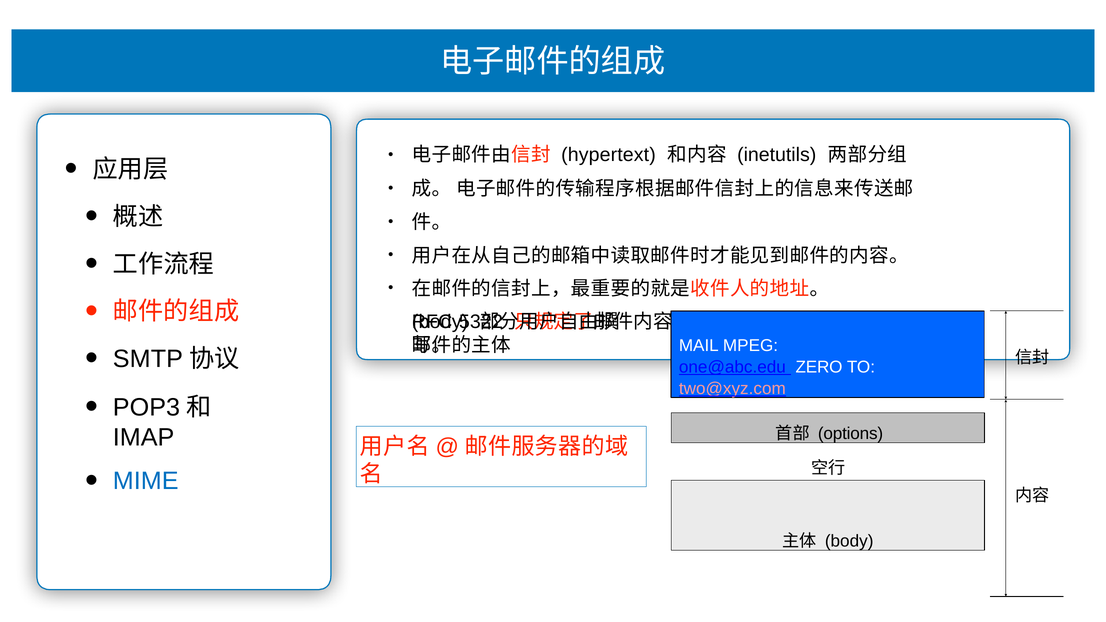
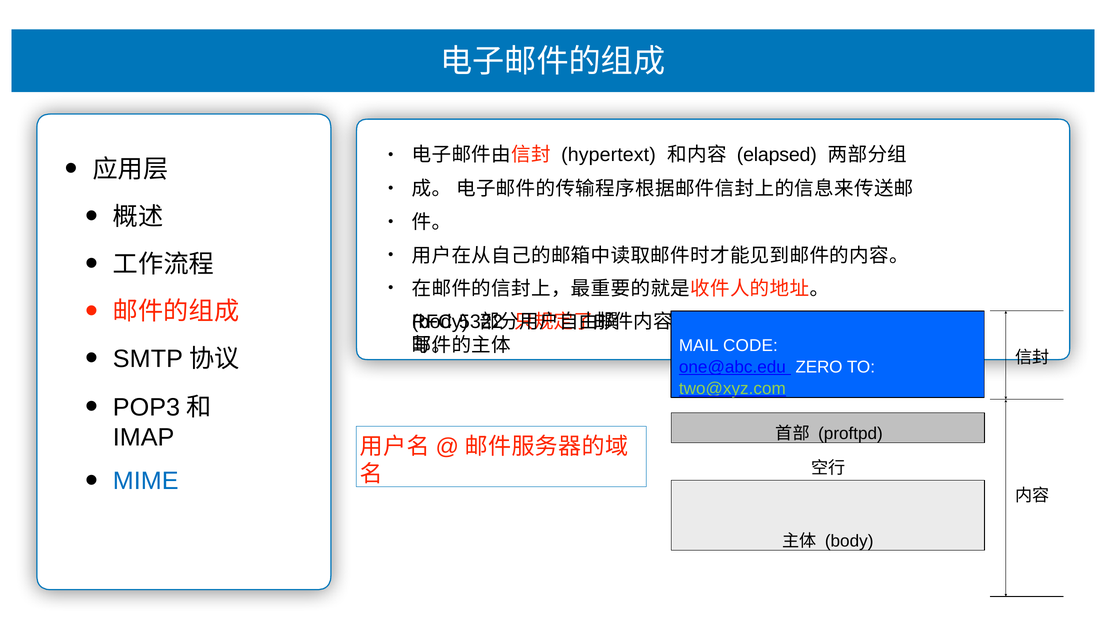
inetutils: inetutils -> elapsed (777, 155)
MPEG: MPEG -> CODE (750, 346)
two@xyz.com colour: pink -> light green (732, 388)
options: options -> proftpd (850, 434)
